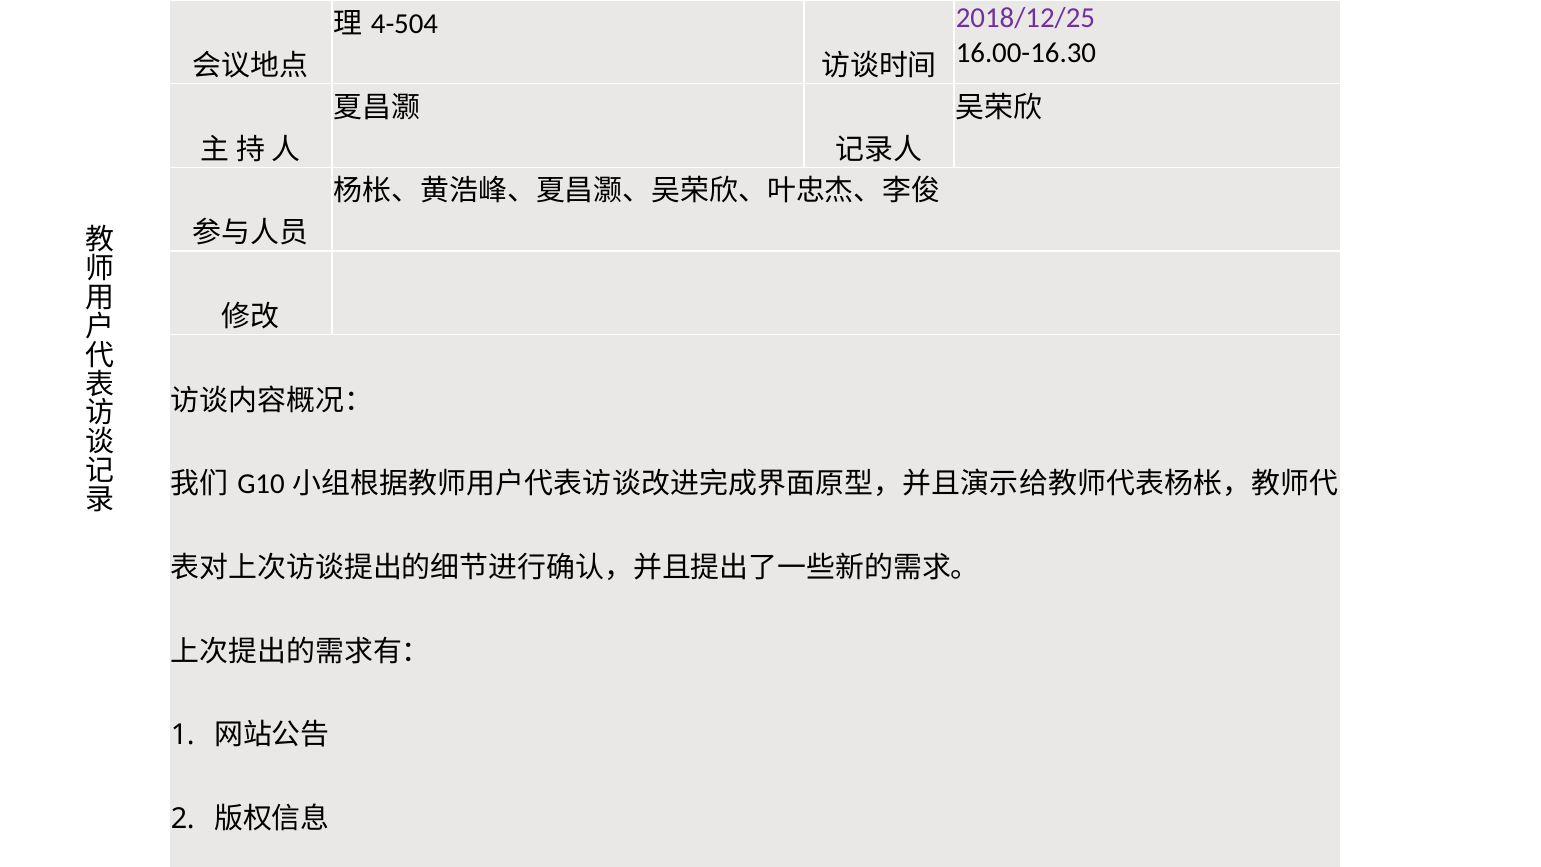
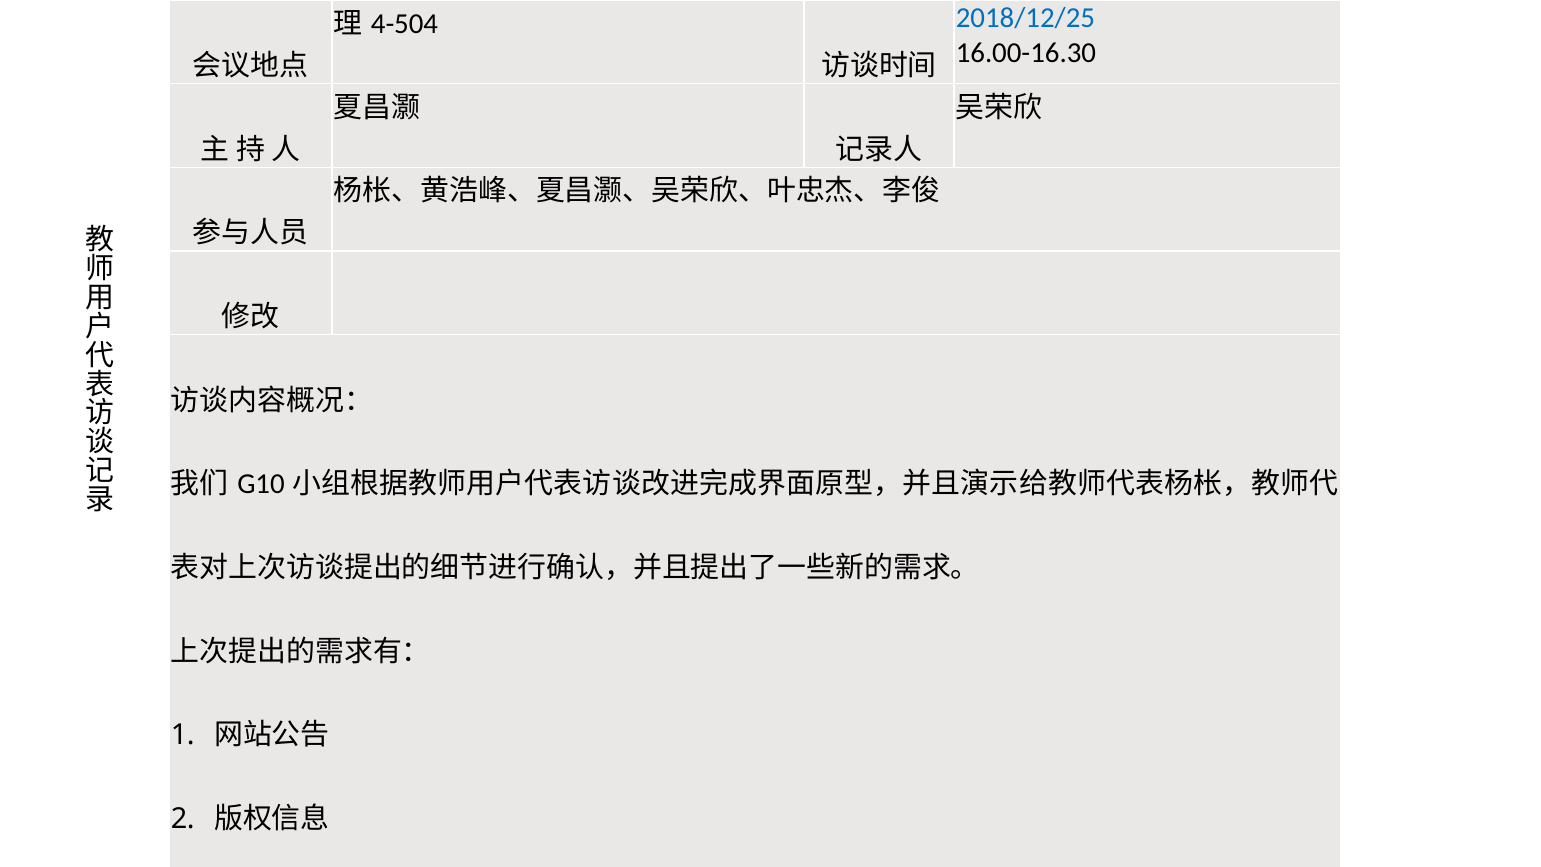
2018/12/25 colour: purple -> blue (1025, 18)
